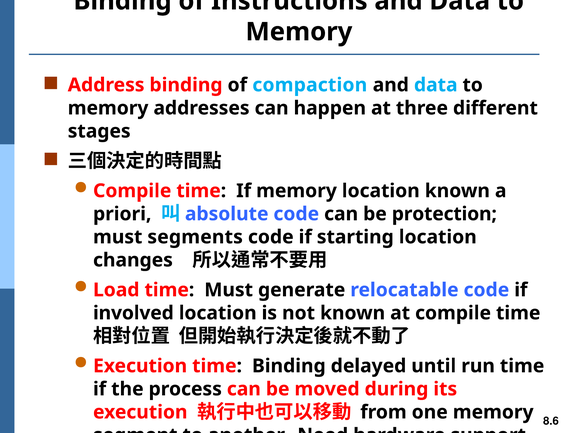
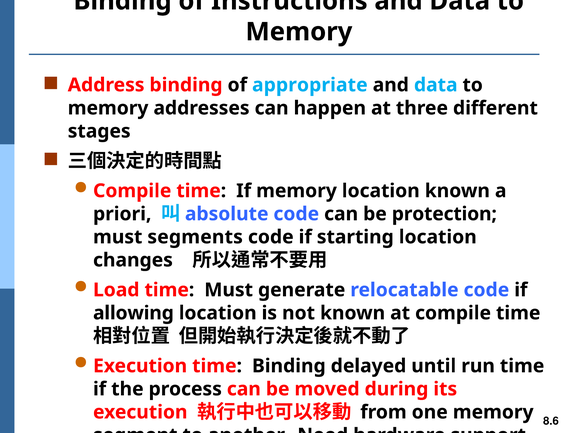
compaction: compaction -> appropriate (310, 85)
involved: involved -> allowing (133, 313)
